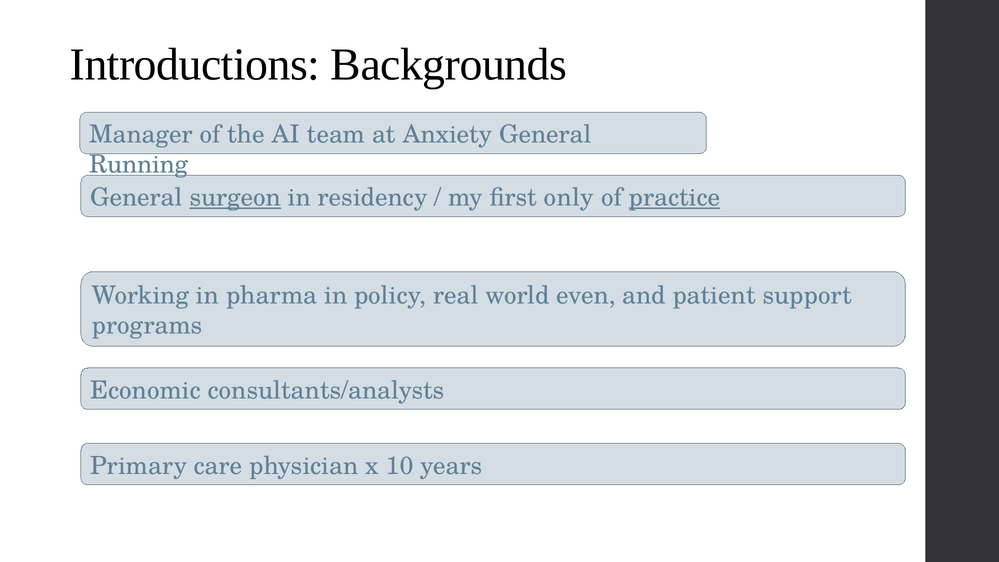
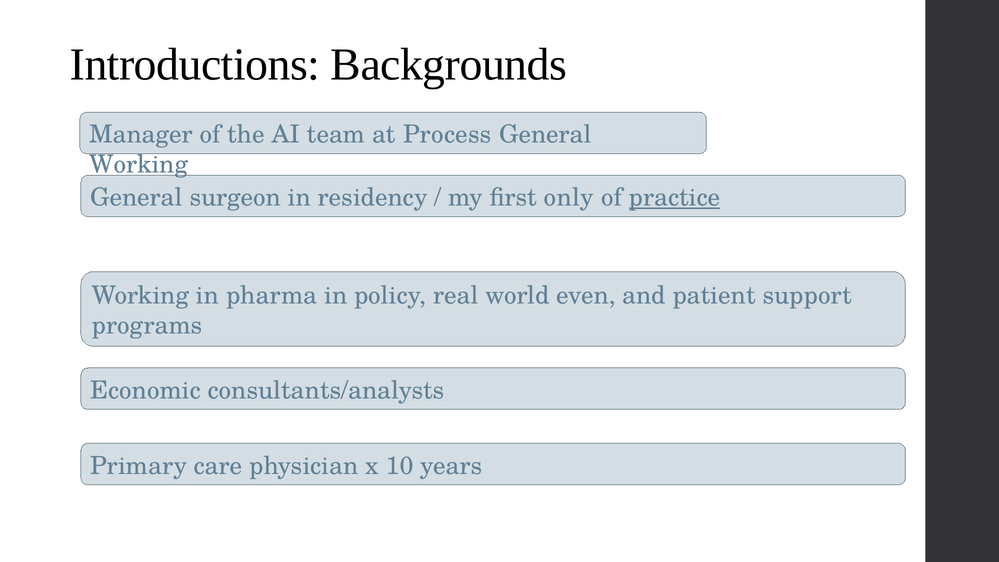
Anxiety: Anxiety -> Process (447, 135)
Running: Running -> Working (139, 165)
surgeon underline: present -> none (235, 198)
